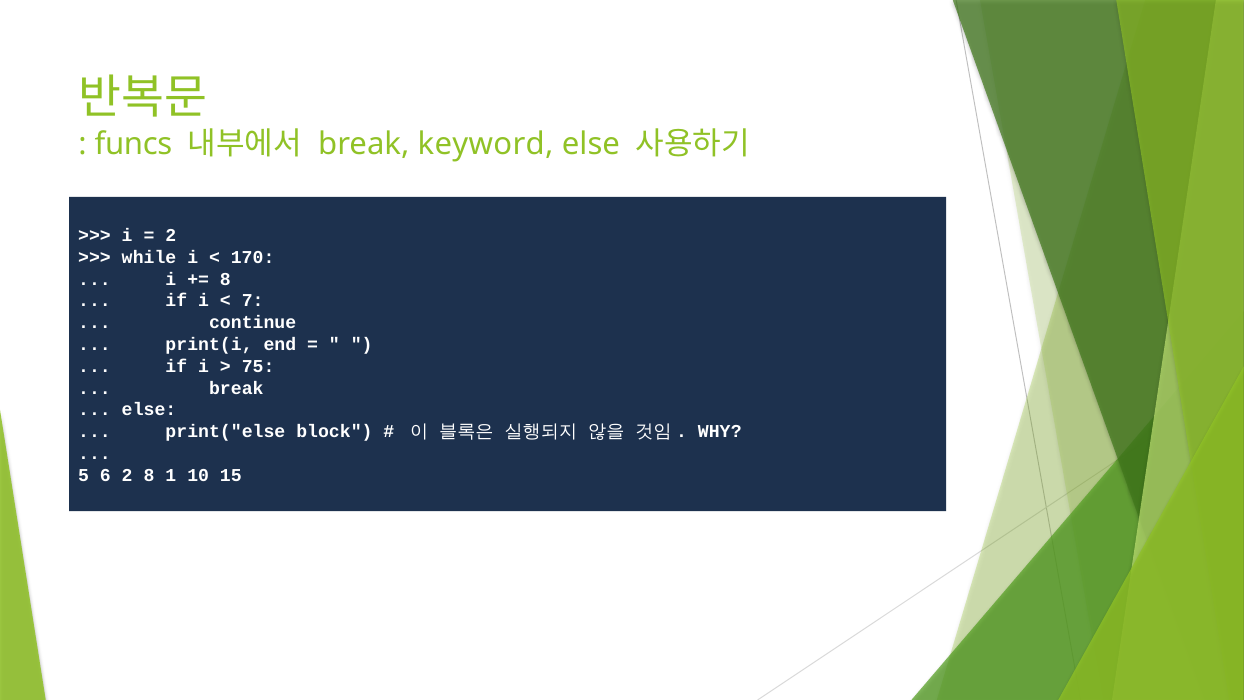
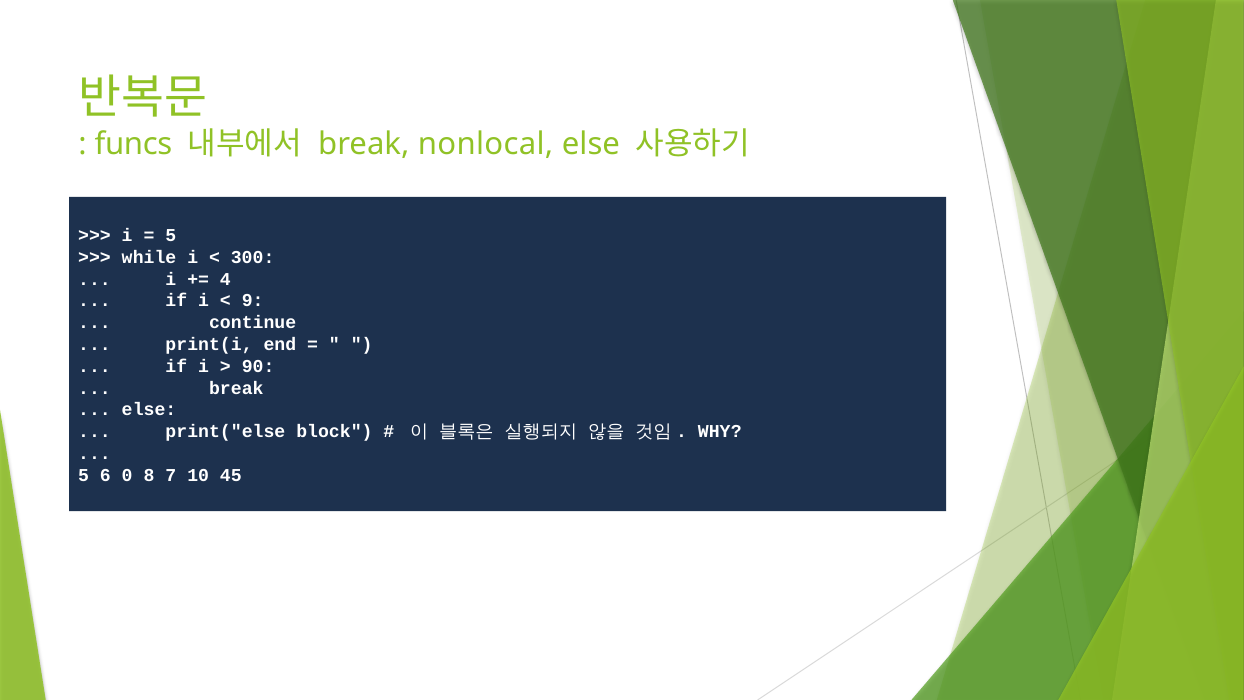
keyword: keyword -> nonlocal (486, 144)
2: 2 -> 5 (171, 235)
170: 170 -> 300 (253, 257)
8: 8 -> 4 (225, 279)
7: 7 -> 9 (253, 301)
75: 75 -> 90 (258, 366)
6 2: 2 -> 0 (127, 475)
1: 1 -> 7 (171, 475)
15: 15 -> 45 (231, 475)
